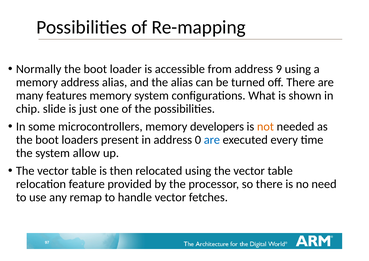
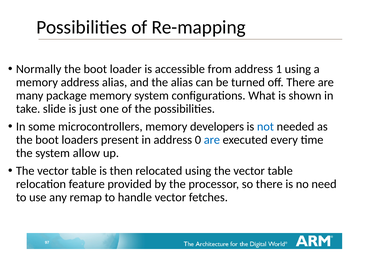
9: 9 -> 1 (279, 69)
features: features -> package (66, 95)
chip: chip -> take (28, 109)
not colour: orange -> blue (265, 126)
